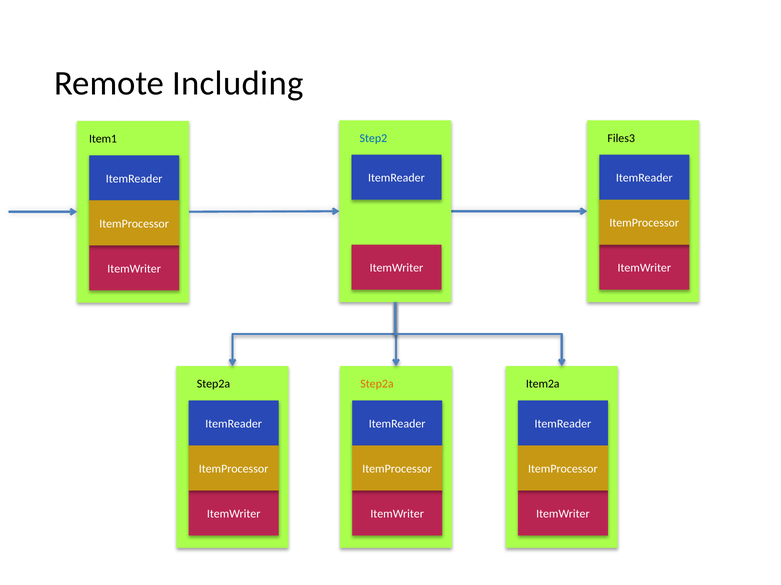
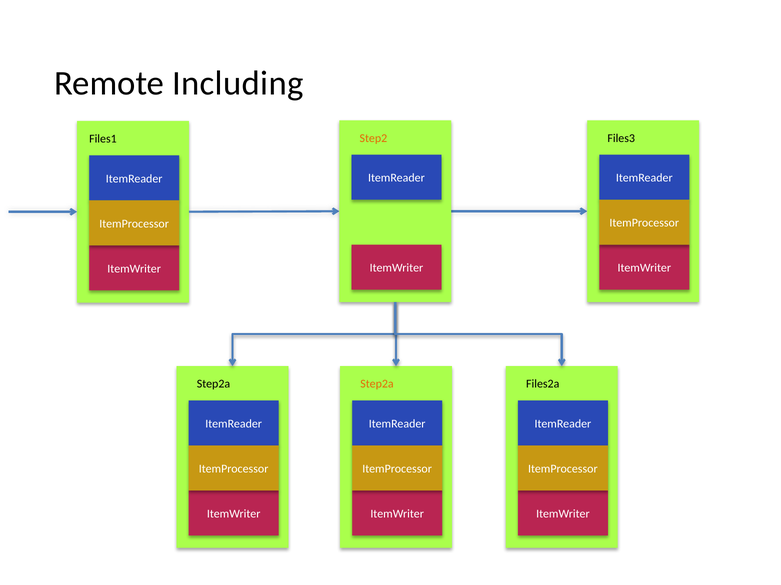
Step2 colour: blue -> orange (373, 138)
Item1: Item1 -> Files1 (103, 139)
Item2a: Item2a -> Files2a (543, 385)
